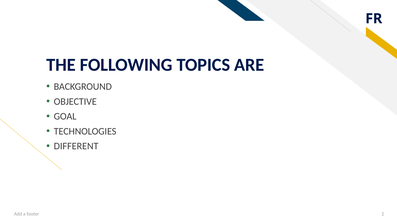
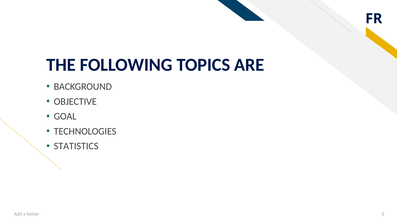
DIFFERENT: DIFFERENT -> STATISTICS (76, 146)
